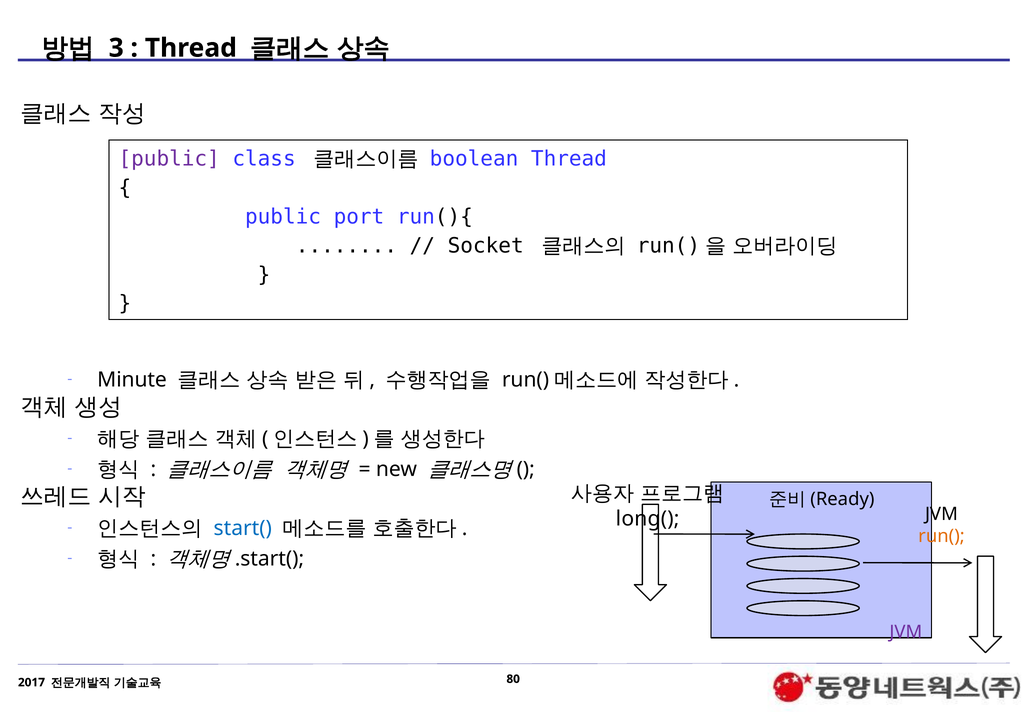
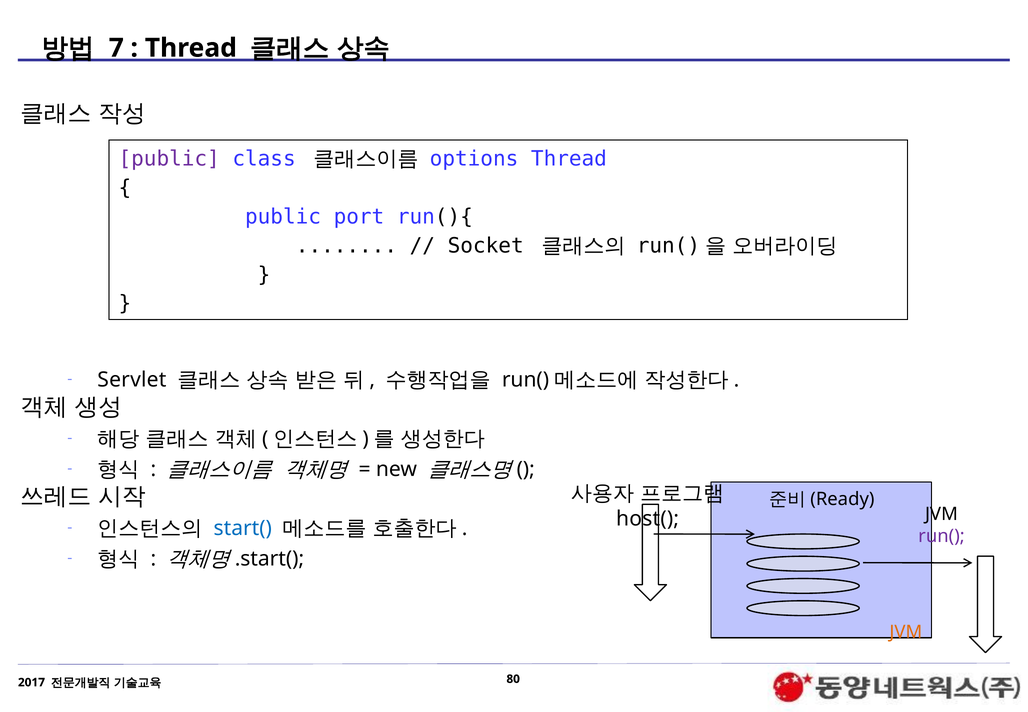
3: 3 -> 7 (116, 48)
boolean: boolean -> options (474, 159)
Minute: Minute -> Servlet (132, 379)
long(: long( -> host( (648, 518)
run( colour: orange -> purple (942, 536)
JVM colour: purple -> orange (906, 632)
